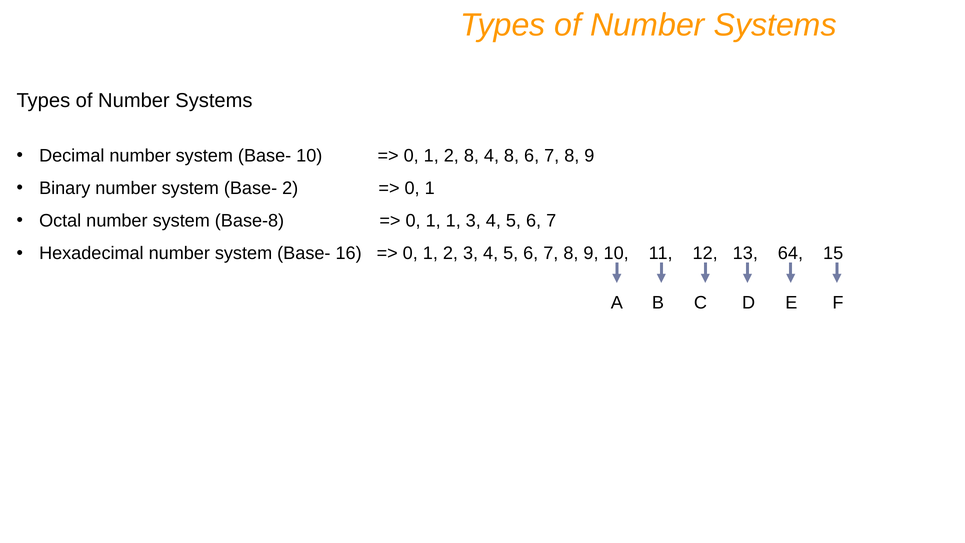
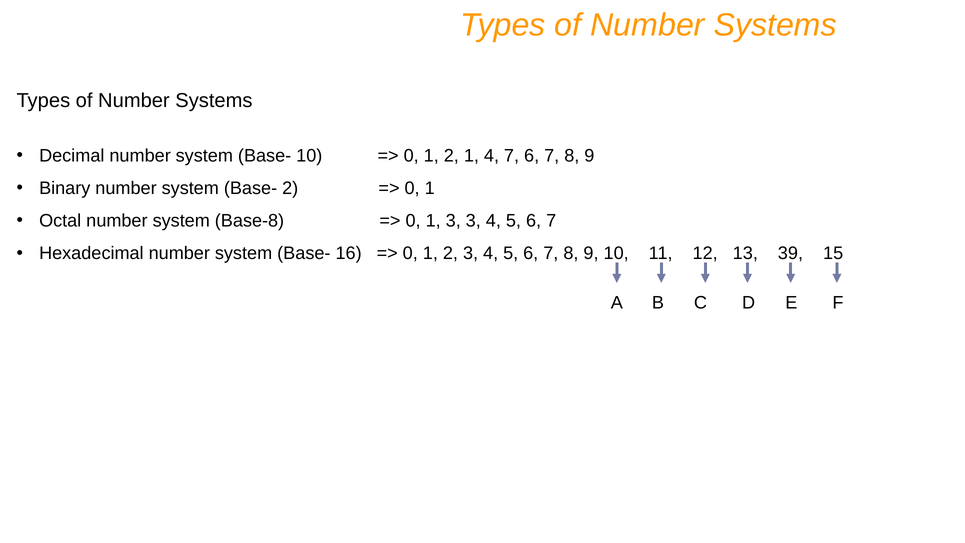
2 8: 8 -> 1 (471, 156)
4 8: 8 -> 7 (512, 156)
1 1: 1 -> 3 (453, 221)
64: 64 -> 39 (790, 253)
